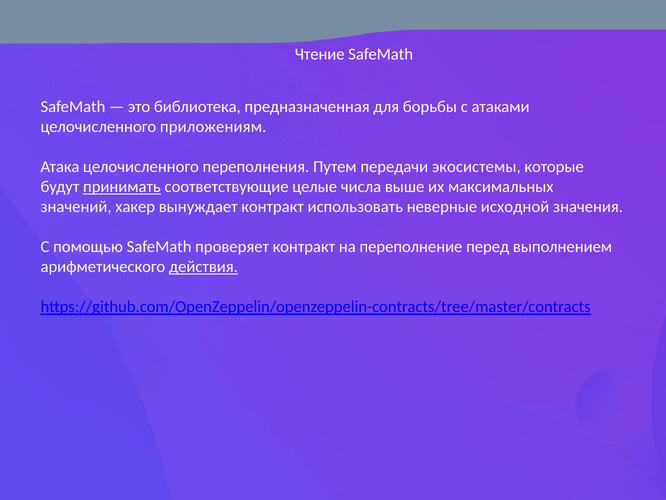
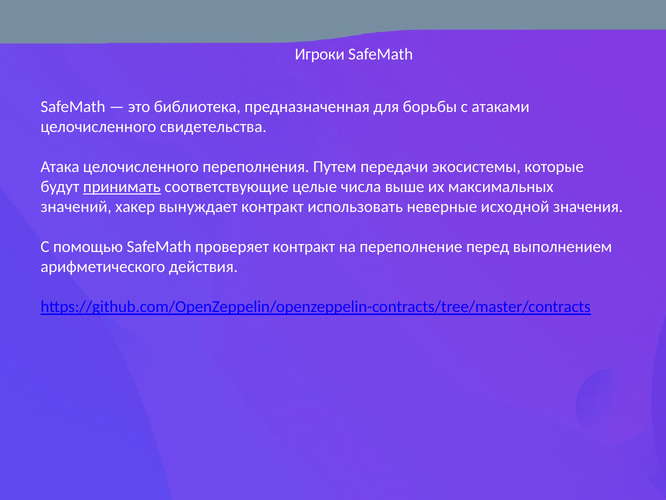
Чтение: Чтение -> Игроки (320, 54)
приложениям: приложениям -> свидетельства (213, 127)
действия underline: present -> none (203, 267)
